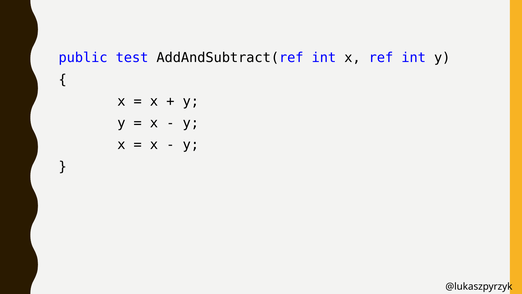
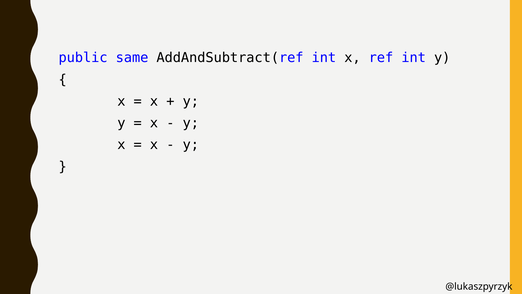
test: test -> same (132, 58)
